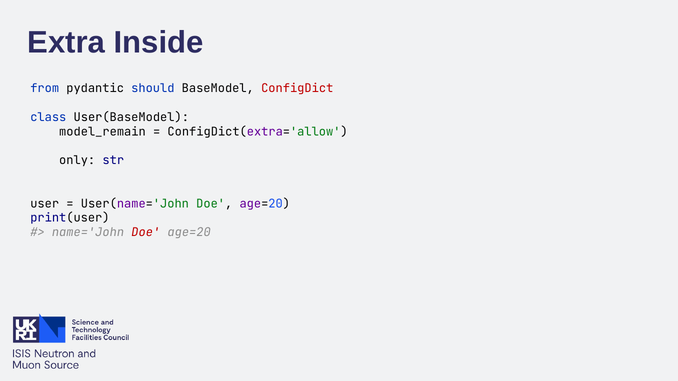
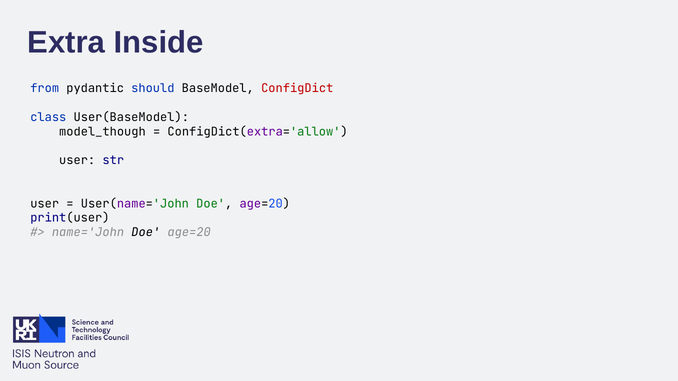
model_remain: model_remain -> model_though (102, 132)
only: only -> user (77, 161)
Doe colour: red -> black (146, 233)
